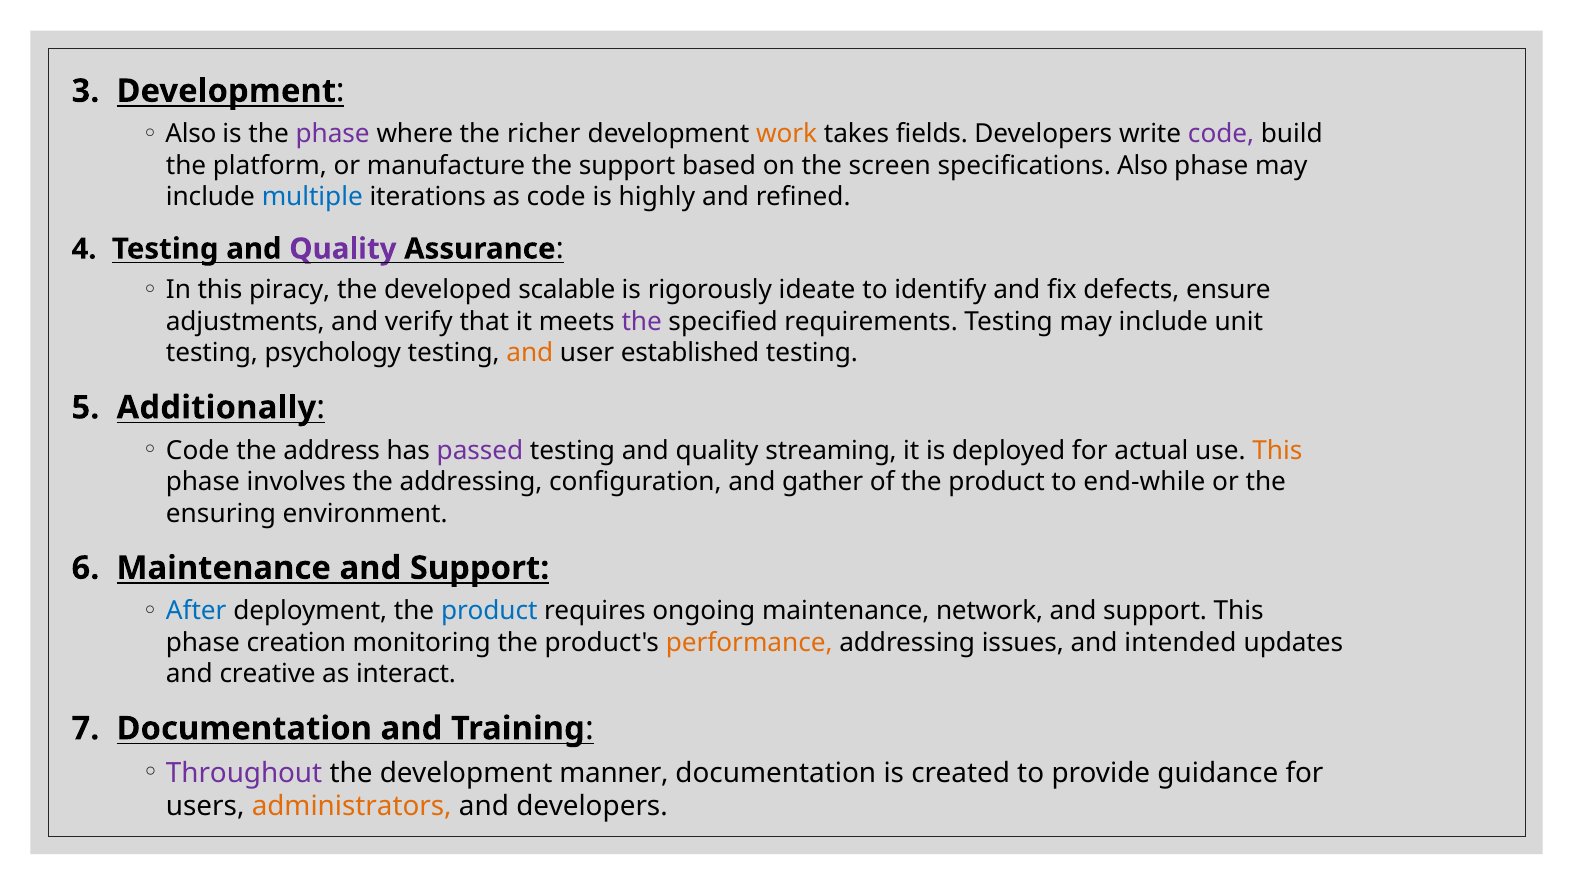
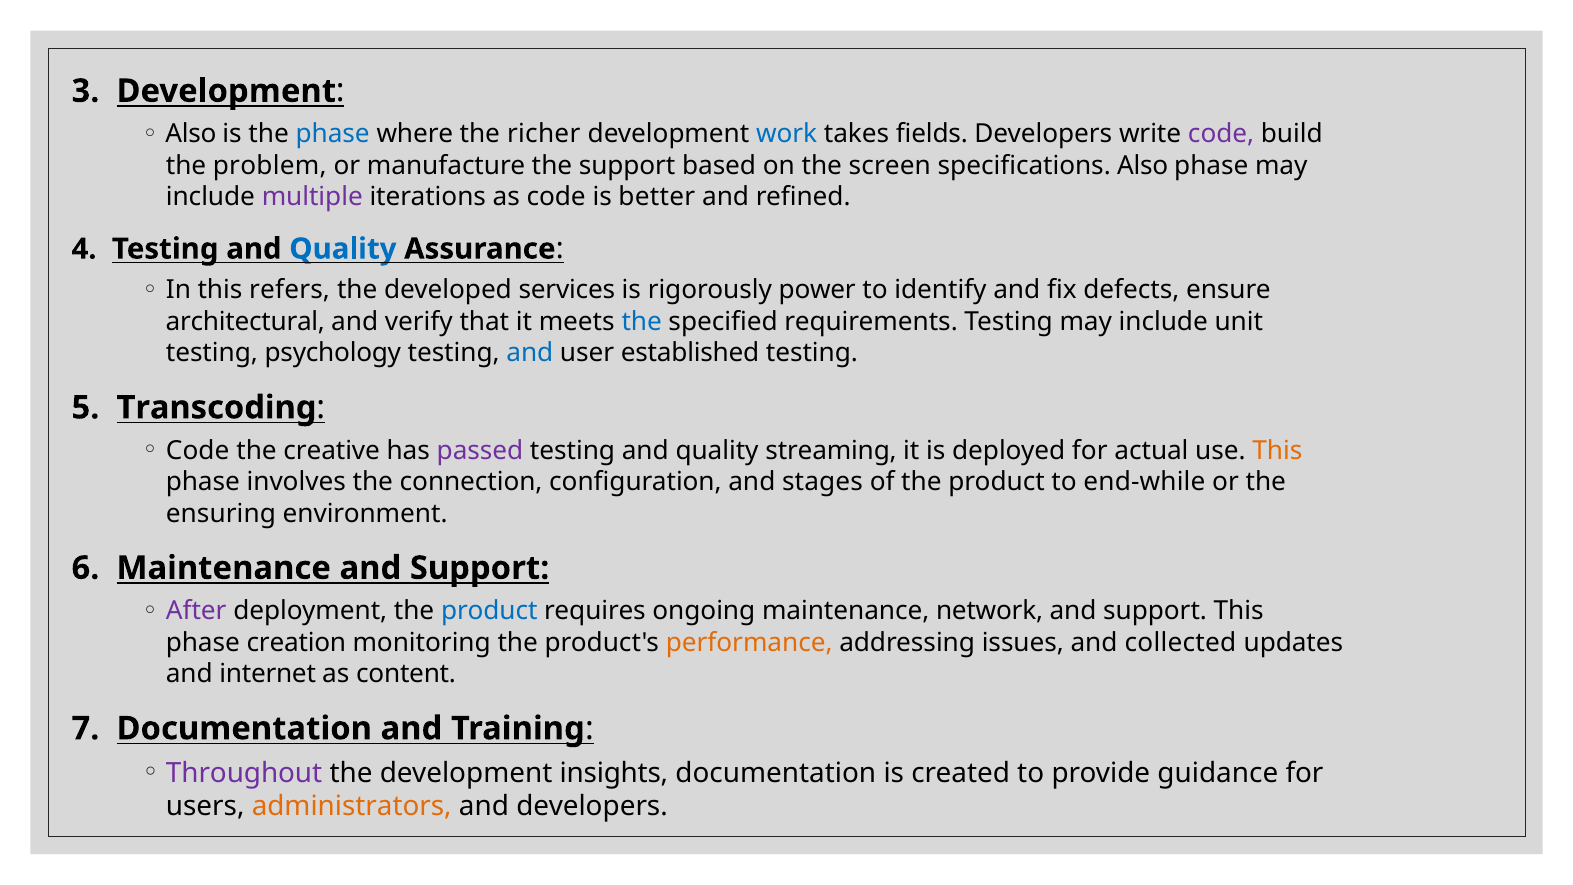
phase colour: purple -> blue (333, 134)
work colour: orange -> blue (787, 134)
platform: platform -> problem (270, 165)
multiple colour: blue -> purple (312, 197)
highly: highly -> better (657, 197)
Quality colour: purple -> blue (343, 249)
piracy: piracy -> refers (290, 290)
scalable: scalable -> services (567, 290)
ideate: ideate -> power (817, 290)
adjustments: adjustments -> architectural (245, 322)
the colour: purple -> blue (642, 322)
and colour: orange -> blue (530, 353)
Additionally: Additionally -> Transcoding (217, 408)
address: address -> creative (332, 451)
the addressing: addressing -> connection (471, 482)
gather: gather -> stages (822, 482)
After colour: blue -> purple (196, 611)
intended: intended -> collected (1180, 642)
creative: creative -> internet (268, 674)
interact: interact -> content (406, 674)
manner: manner -> insights (614, 773)
